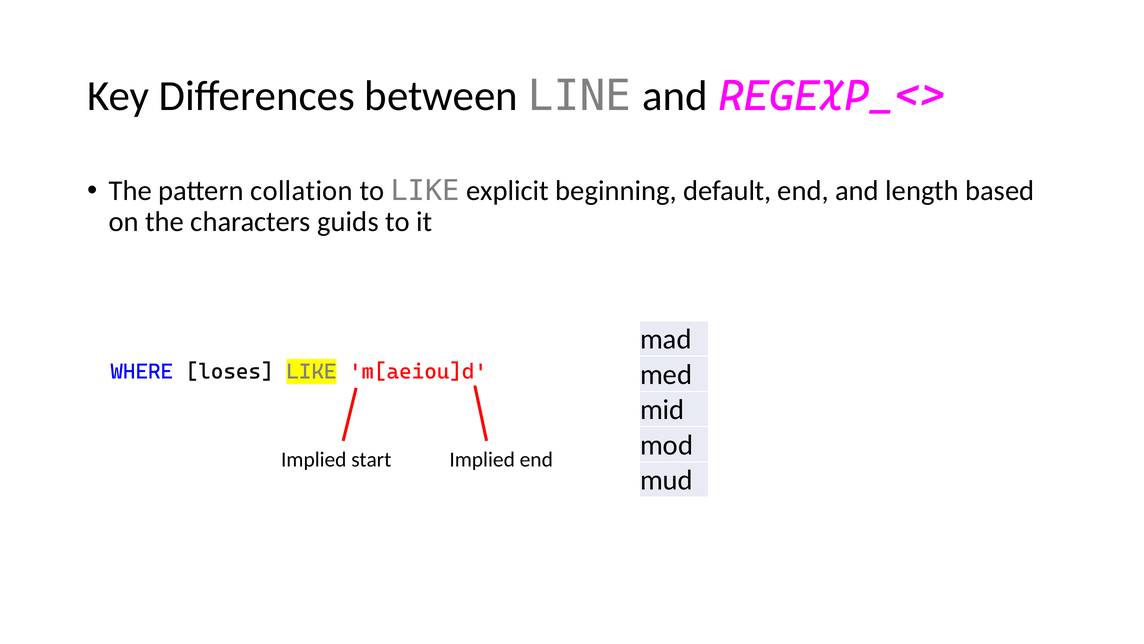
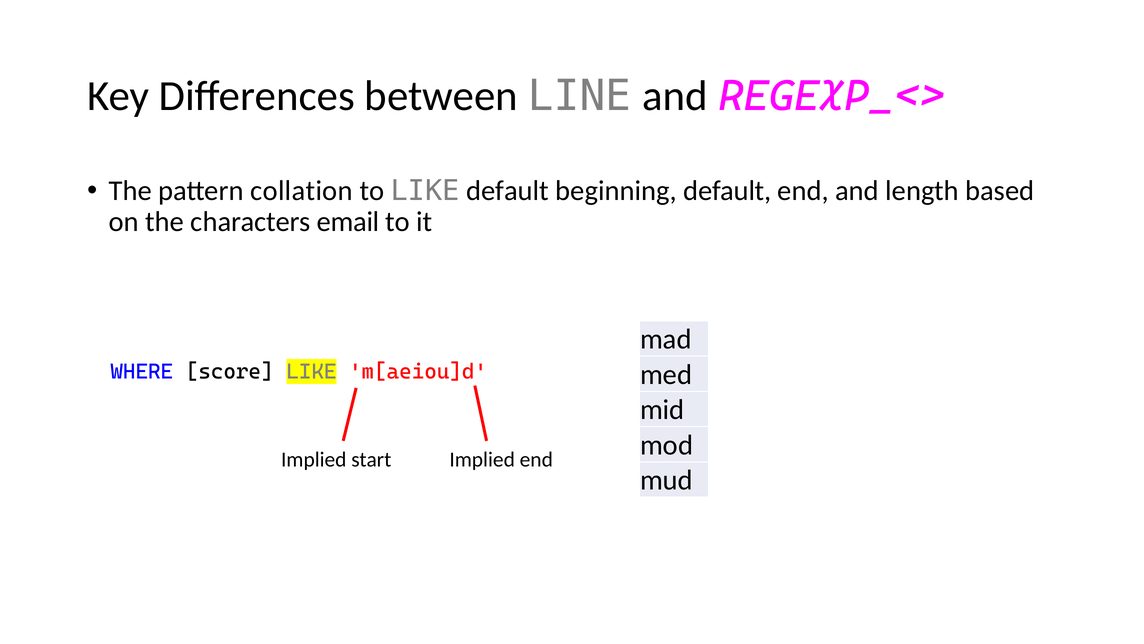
LIKE explicit: explicit -> default (507, 191)
guids: guids -> email (348, 222)
loses: loses -> score (230, 372)
